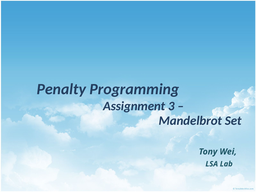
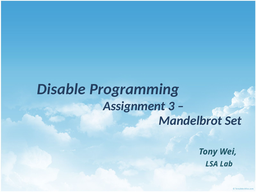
Penalty: Penalty -> Disable (61, 89)
